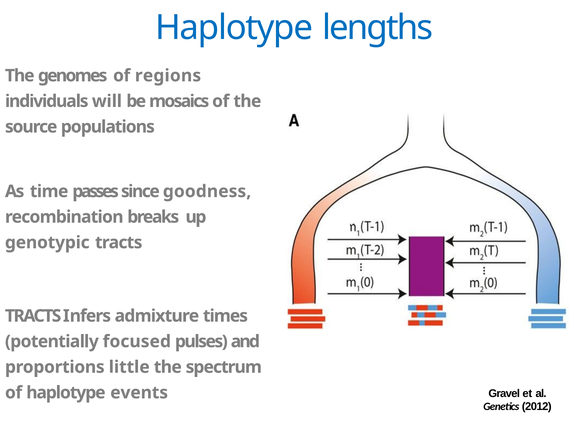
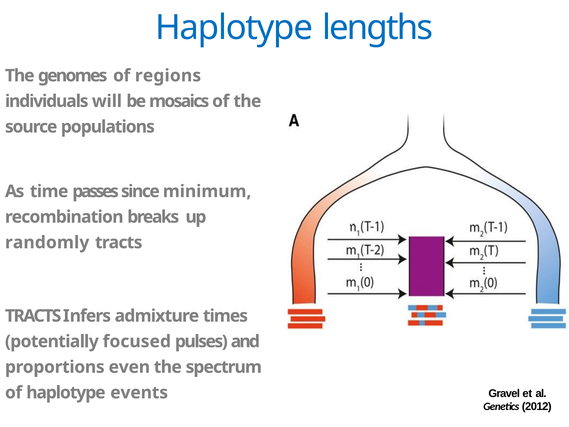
goodness: goodness -> minimum (207, 191)
genotypic: genotypic -> randomly (47, 242)
little: little -> even (129, 367)
